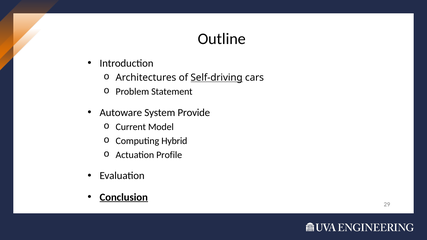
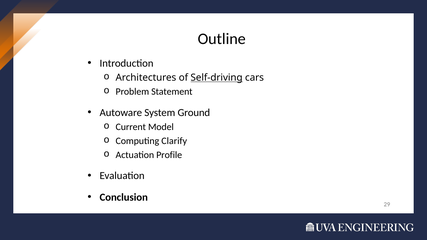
Provide: Provide -> Ground (194, 113)
Hybrid: Hybrid -> Clarify (174, 141)
Conclusion underline: present -> none (124, 197)
